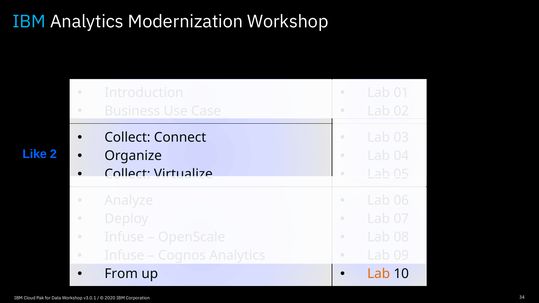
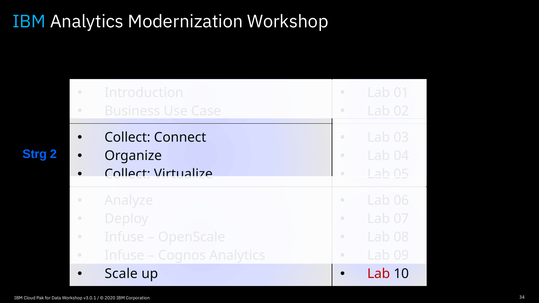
Like: Like -> Strg (35, 154)
From: From -> Scale (121, 274)
Lab colour: orange -> red (379, 274)
